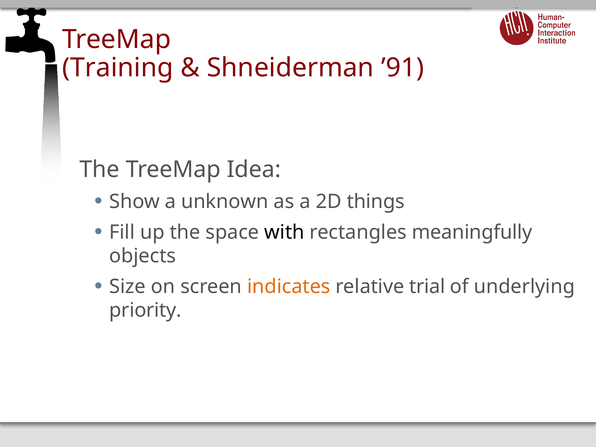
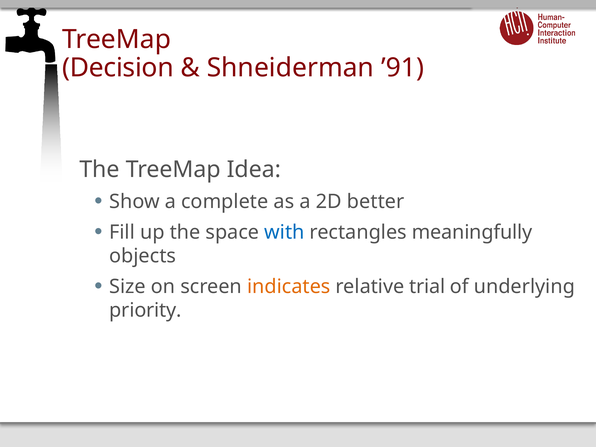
Training: Training -> Decision (118, 68)
unknown: unknown -> complete (225, 202)
things: things -> better (376, 202)
with colour: black -> blue (284, 232)
